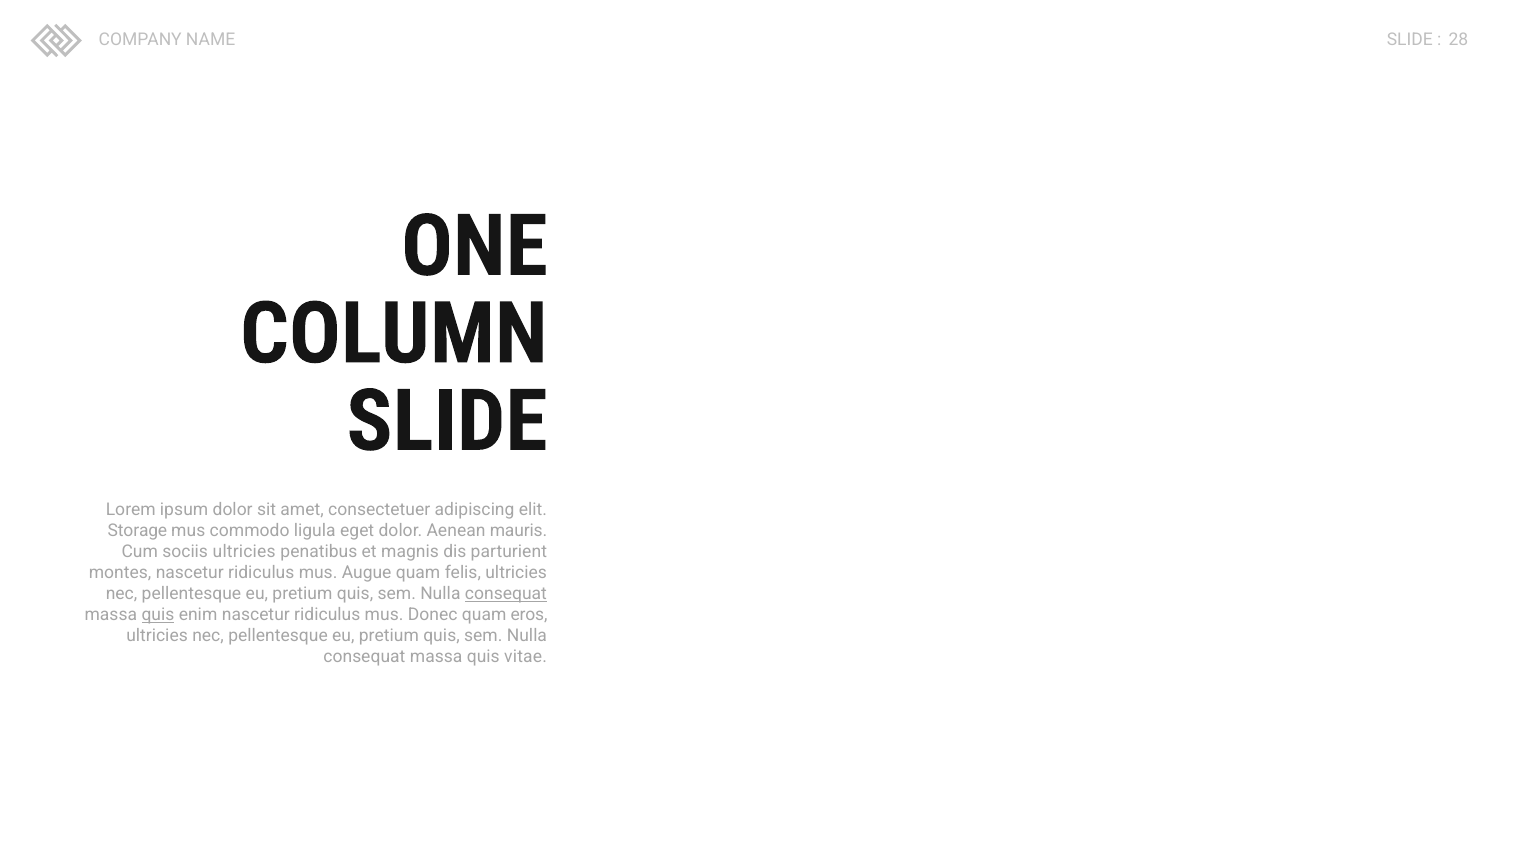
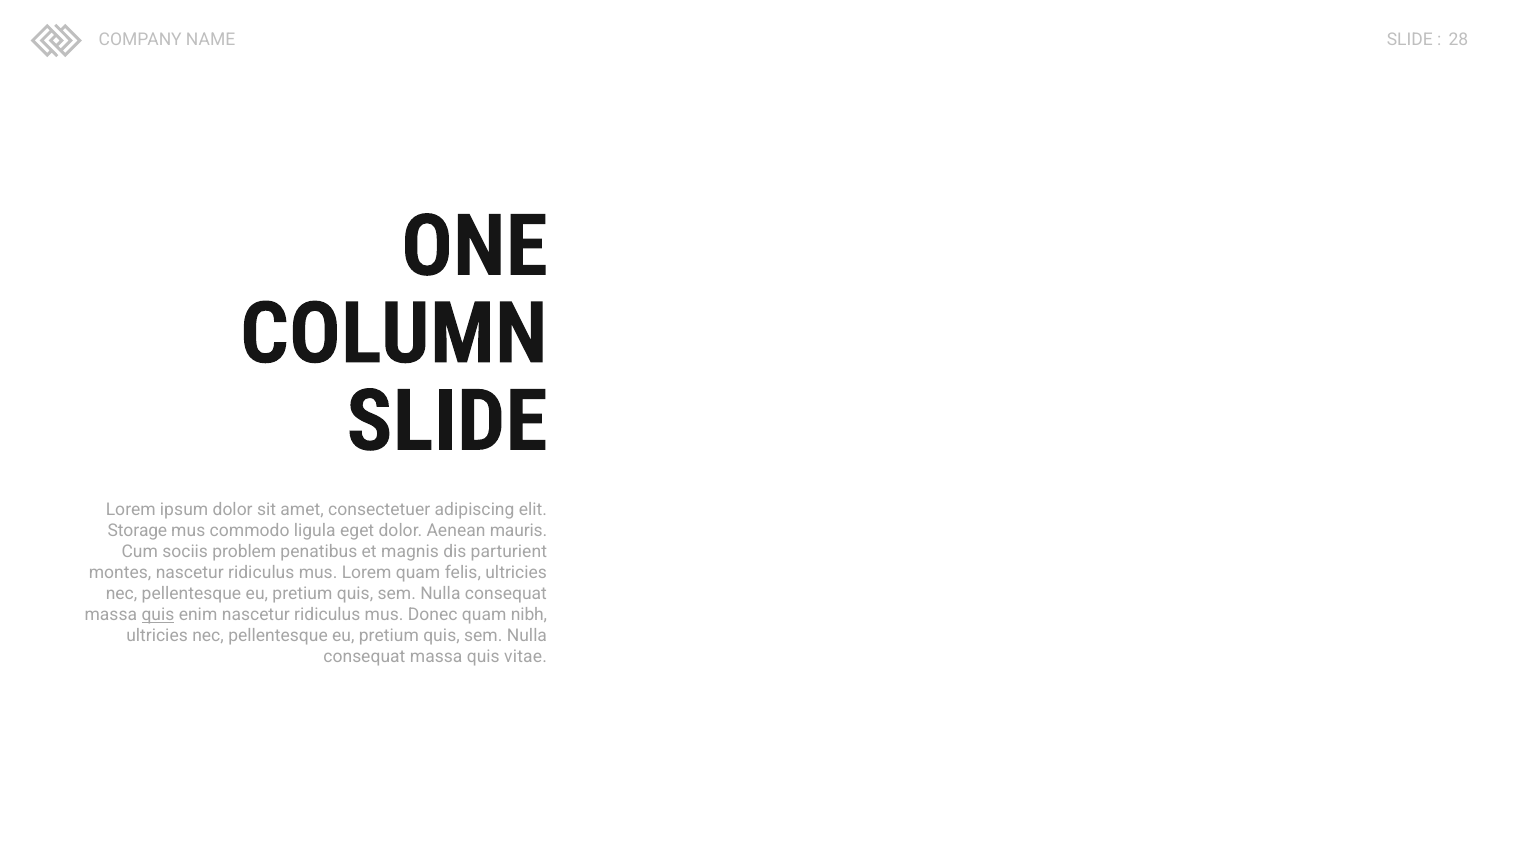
sociis ultricies: ultricies -> problem (244, 552)
mus Augue: Augue -> Lorem (367, 573)
consequat underline: present -> none (506, 594)
eros: eros -> nibh (529, 615)
